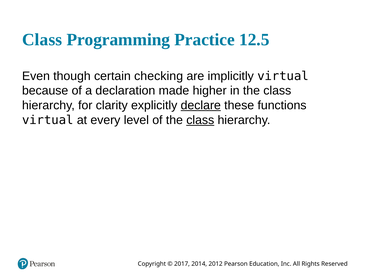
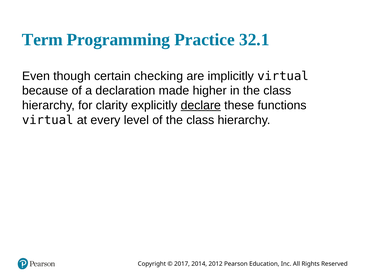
Class: Class -> Term (42, 40)
12.5: 12.5 -> 32.1 (254, 40)
class underline: present -> none (200, 120)
